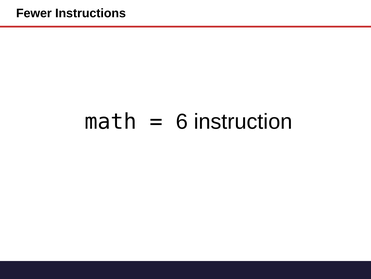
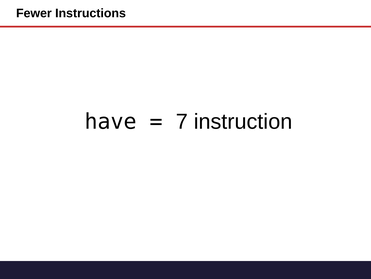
math: math -> have (111, 121)
6: 6 -> 7 (182, 121)
